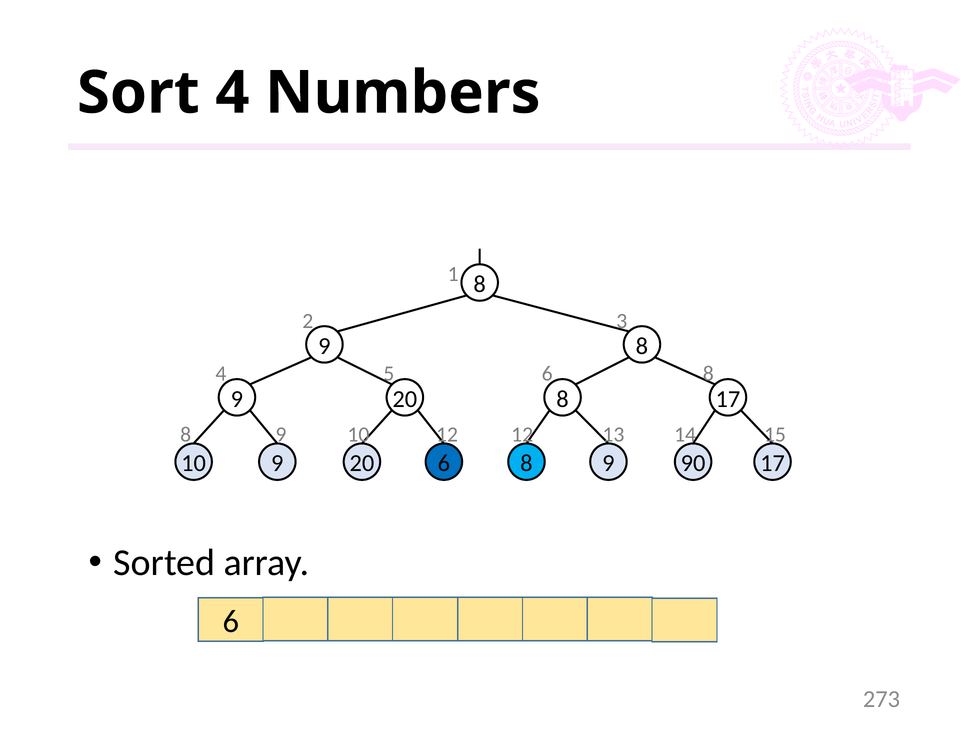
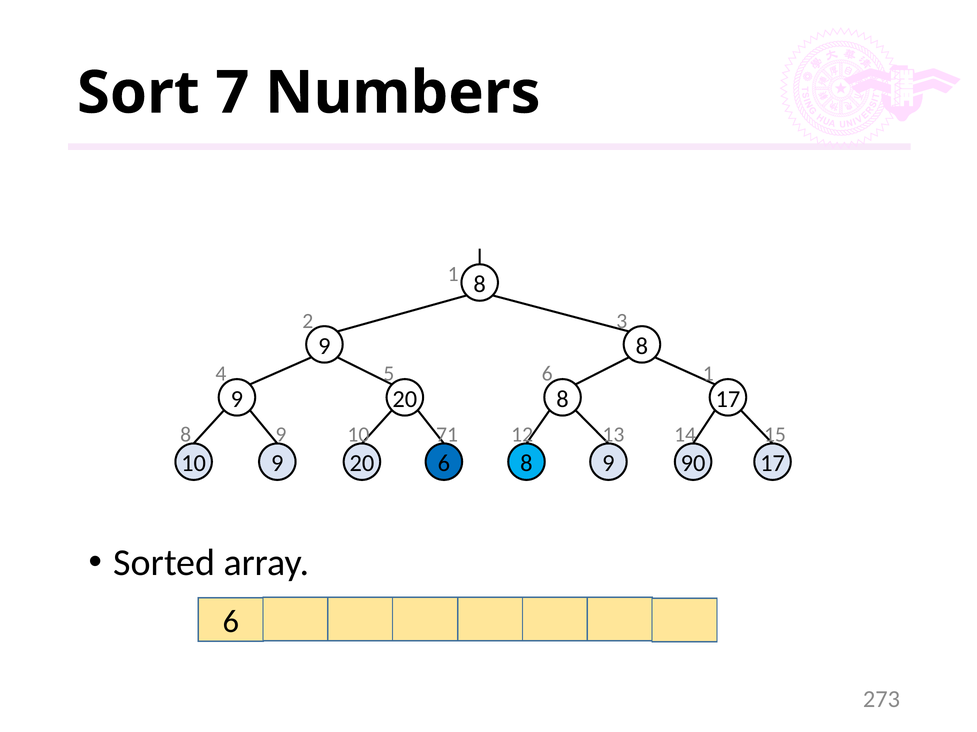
Sort 4: 4 -> 7 (232, 93)
6 8: 8 -> 1 (708, 374)
10 12: 12 -> 71 (447, 435)
